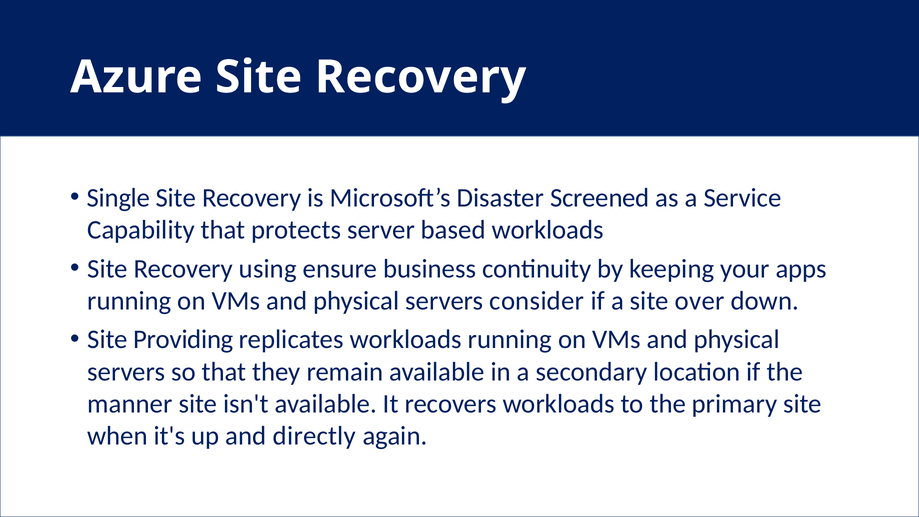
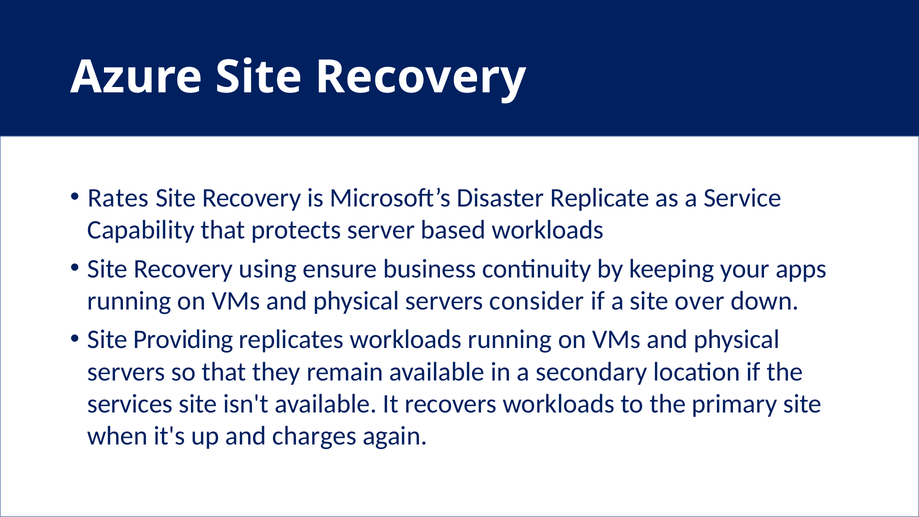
Single: Single -> Rates (118, 198)
Screened: Screened -> Replicate (600, 198)
manner: manner -> services (130, 404)
directly: directly -> charges (315, 436)
